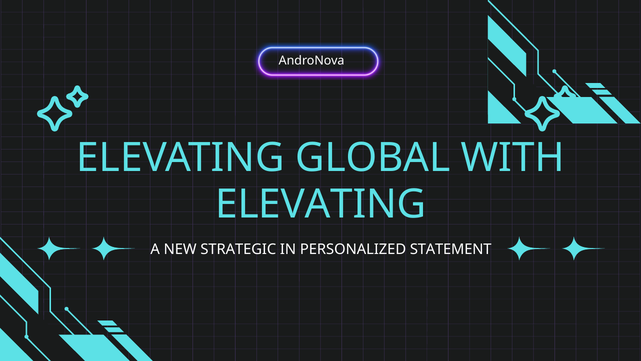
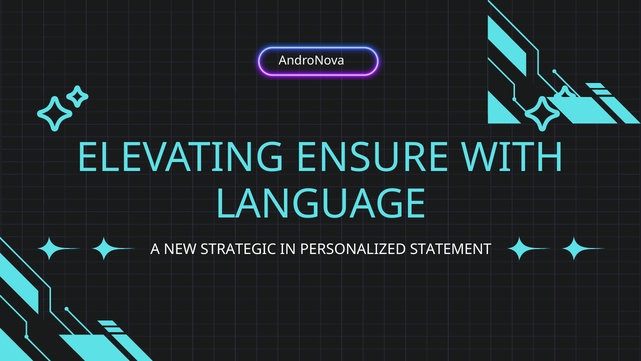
GLOBAL: GLOBAL -> ENSURE (373, 158)
ELEVATING: ELEVATING -> LANGUAGE (321, 204)
